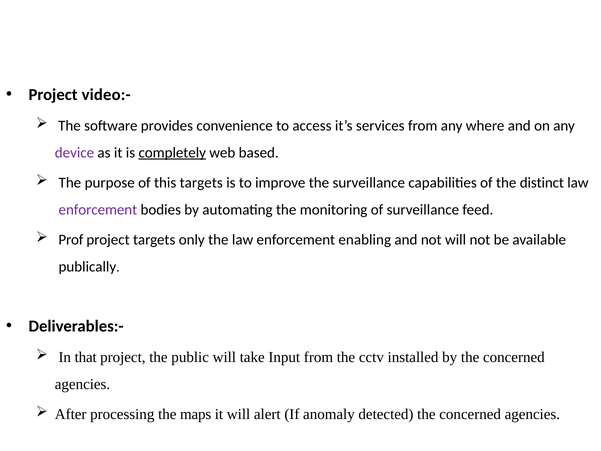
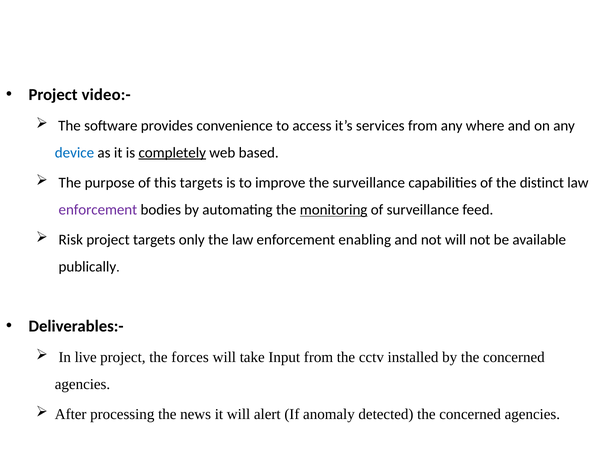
device colour: purple -> blue (75, 153)
monitoring underline: none -> present (334, 210)
Prof: Prof -> Risk (71, 240)
that: that -> live (86, 357)
public: public -> forces (190, 357)
maps: maps -> news (196, 414)
